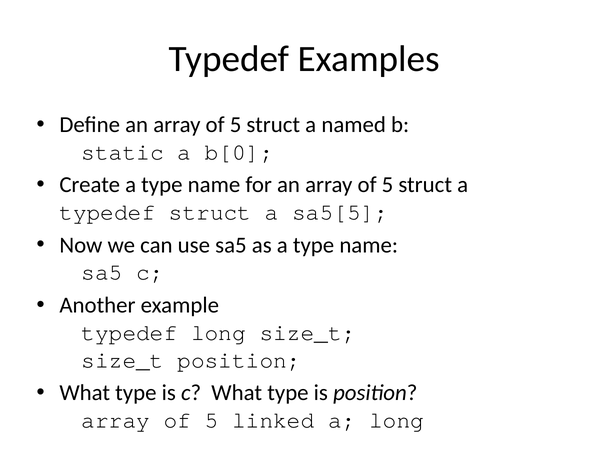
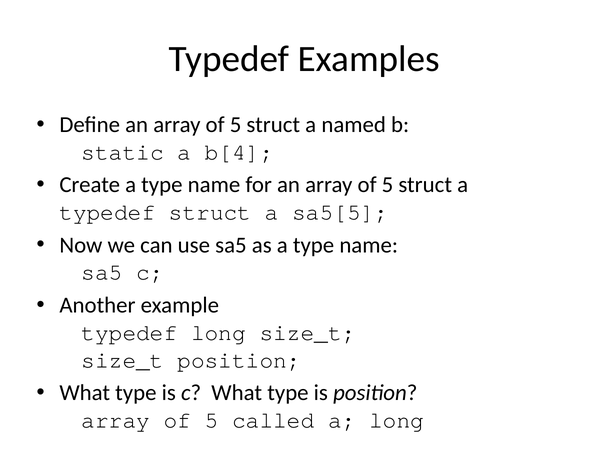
b[0: b[0 -> b[4 (239, 152)
linked: linked -> called (273, 421)
